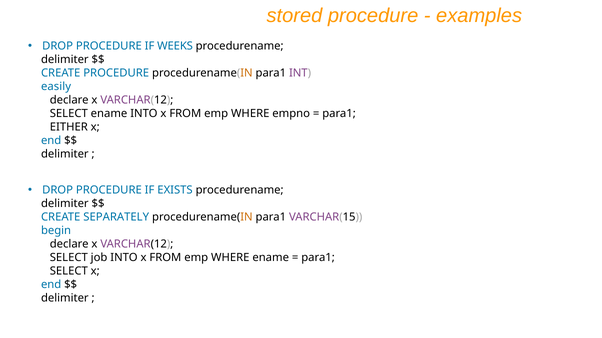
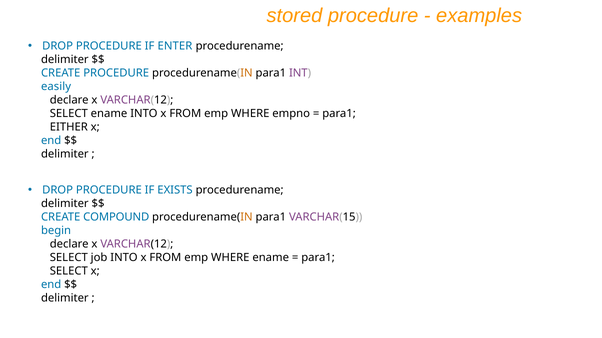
WEEKS: WEEKS -> ENTER (175, 46)
SEPARATELY: SEPARATELY -> COMPOUND (116, 217)
